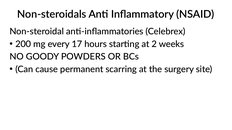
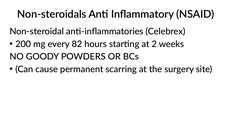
17: 17 -> 82 (77, 44)
